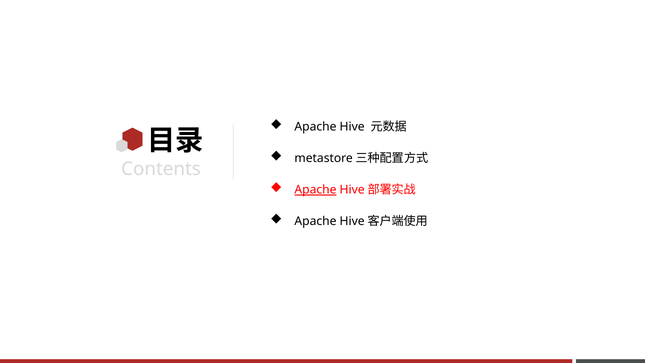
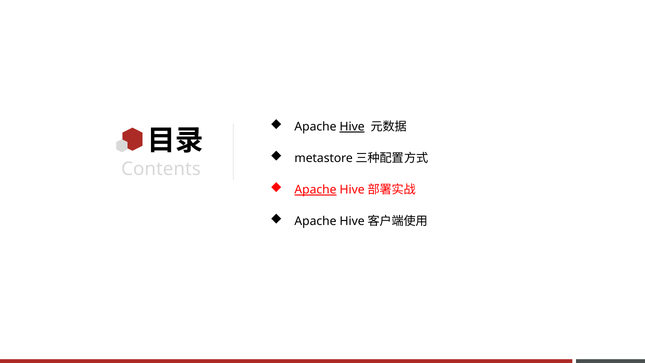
Hive underline: none -> present (352, 127)
